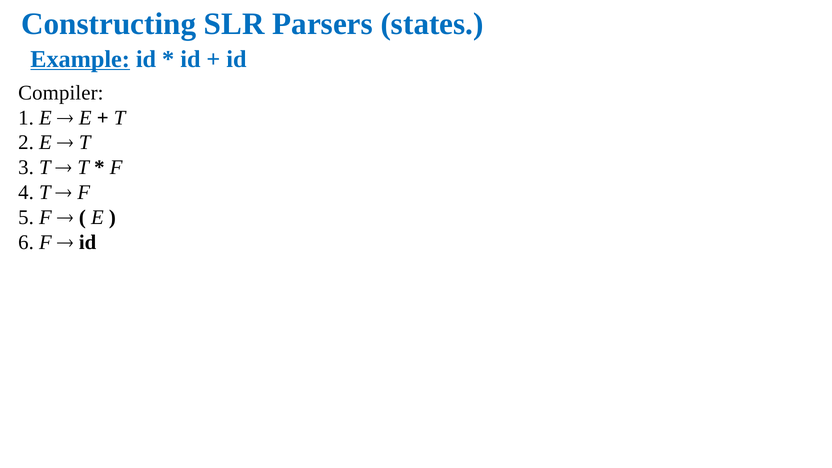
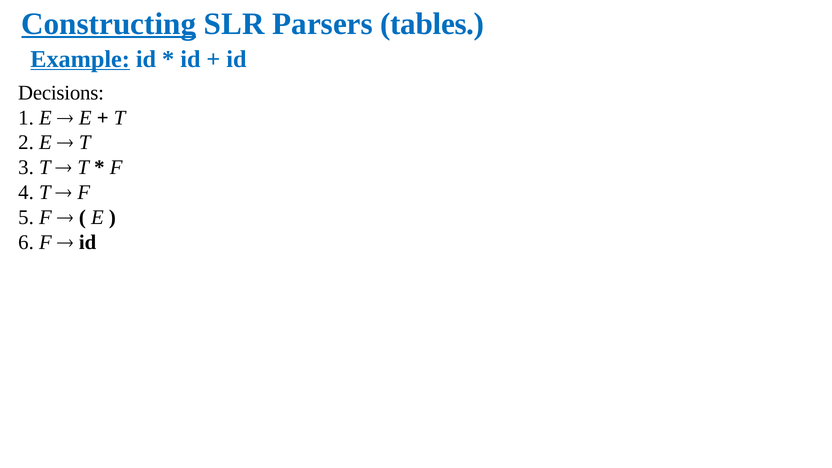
Constructing underline: none -> present (109, 24)
states: states -> tables (432, 24)
Compiler: Compiler -> Decisions (61, 93)
